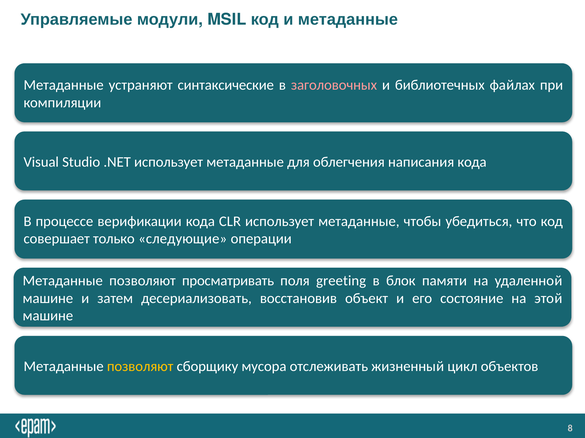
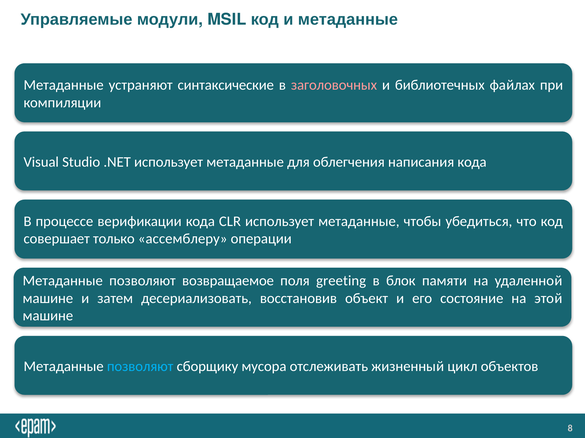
следующие: следующие -> ассемблеру (183, 239)
просматривать: просматривать -> возвращаемое (228, 281)
позволяют colour: yellow -> light blue (140, 367)
